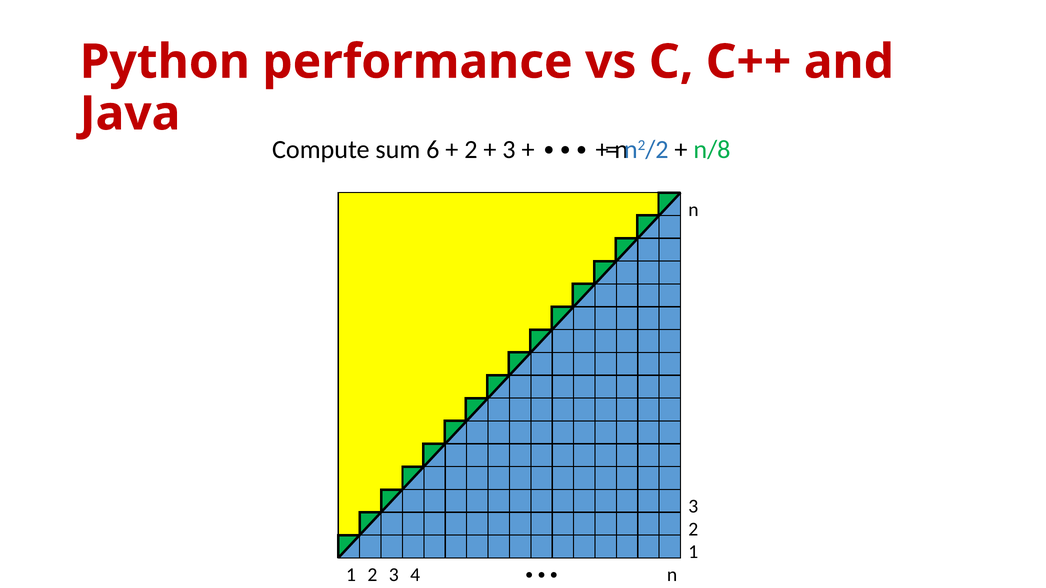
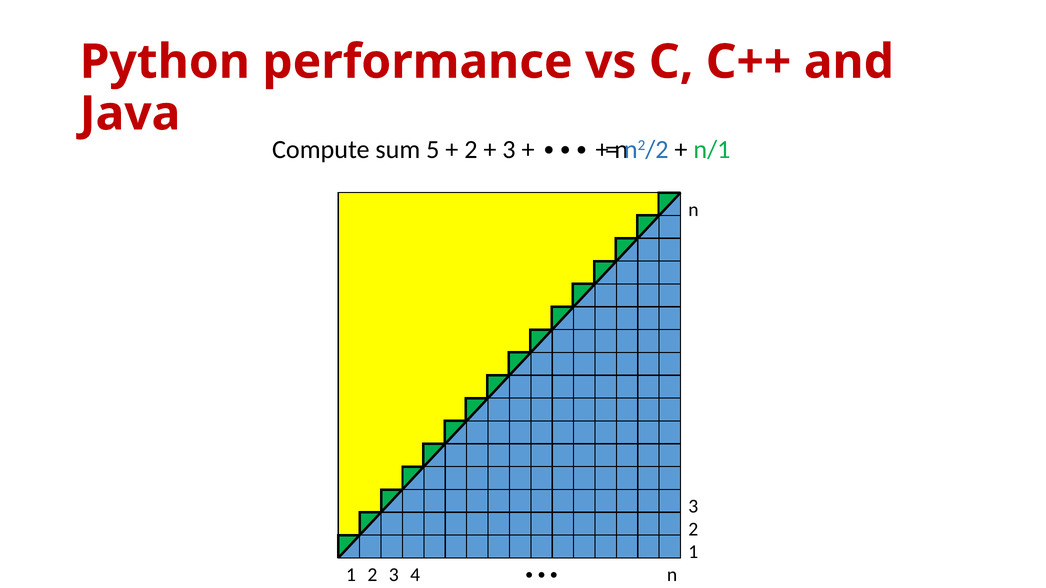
6: 6 -> 5 (433, 150)
n/8: n/8 -> n/1 (712, 150)
